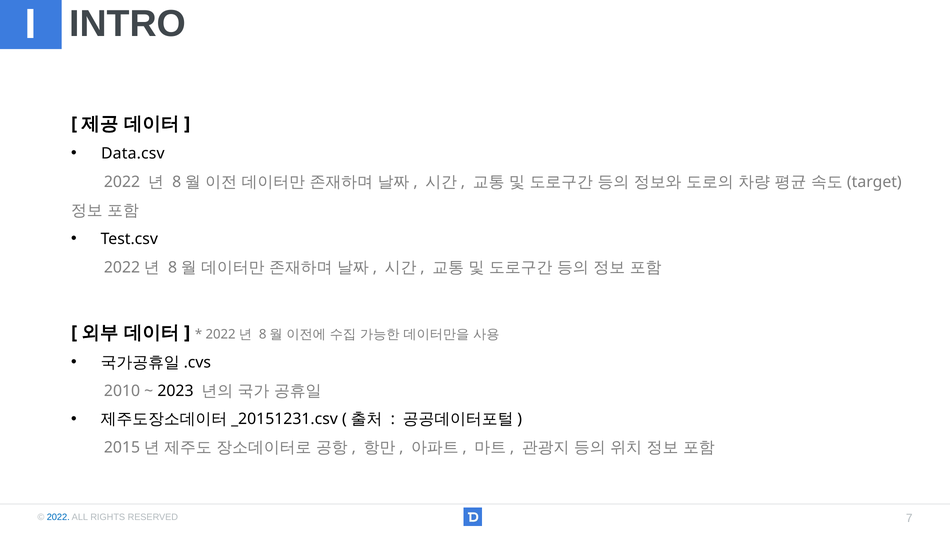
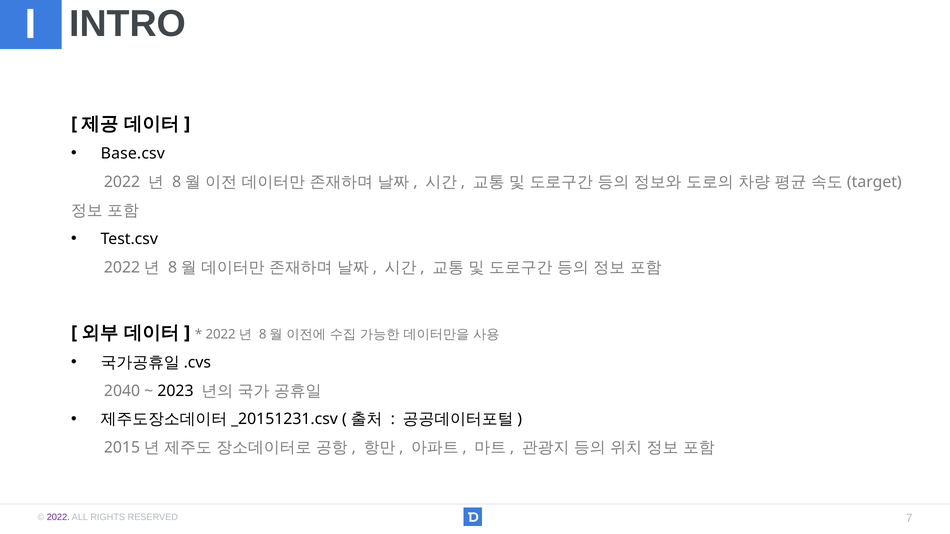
Data.csv: Data.csv -> Base.csv (133, 154)
2010: 2010 -> 2040 (122, 391)
2022 colour: blue -> purple (58, 518)
